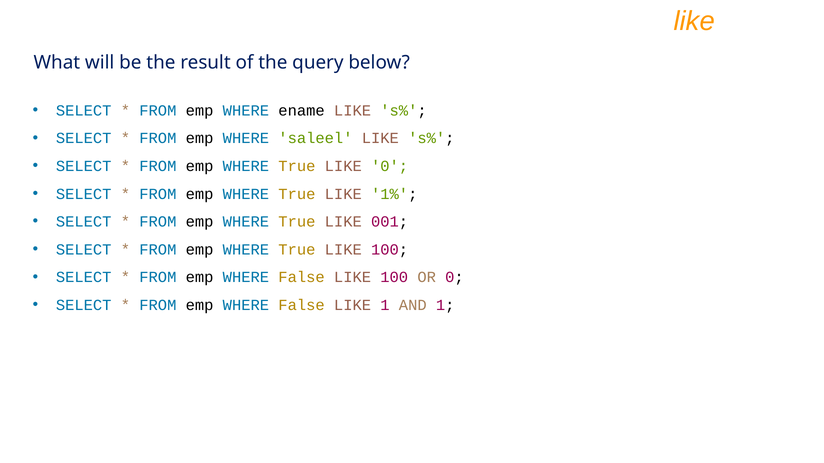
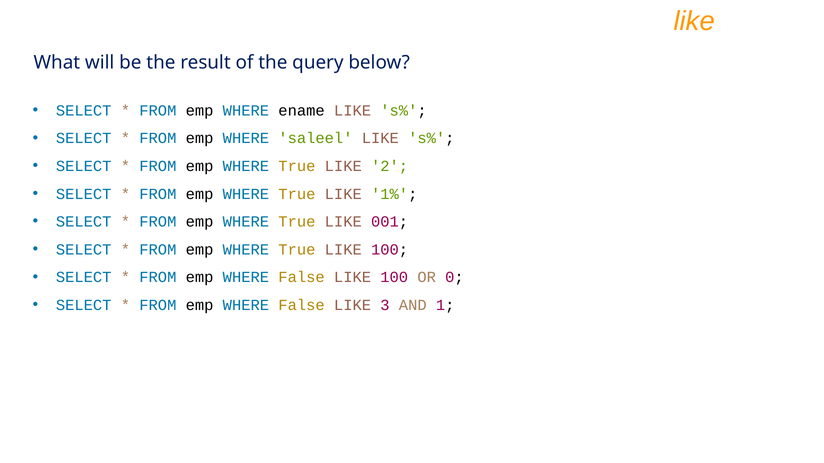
LIKE 0: 0 -> 2 (390, 166)
LIKE 1: 1 -> 3 (385, 305)
